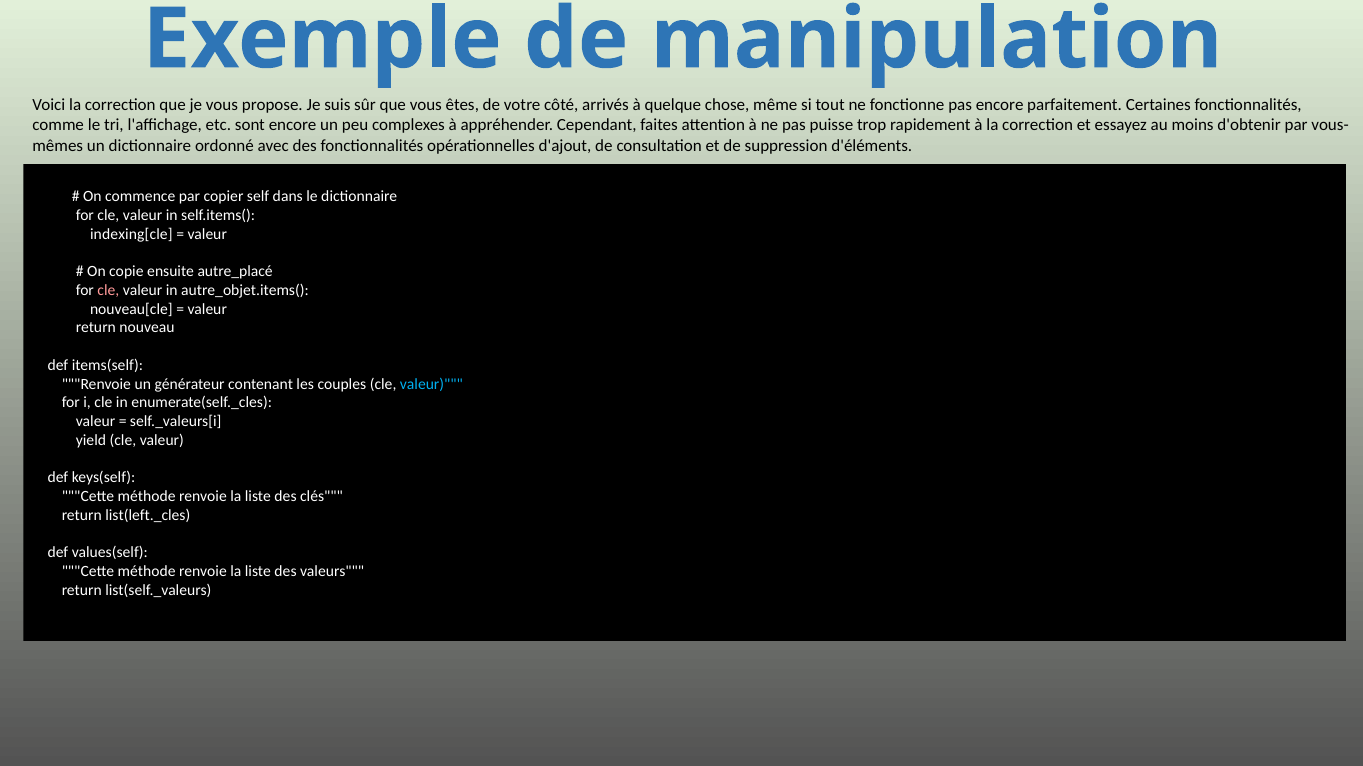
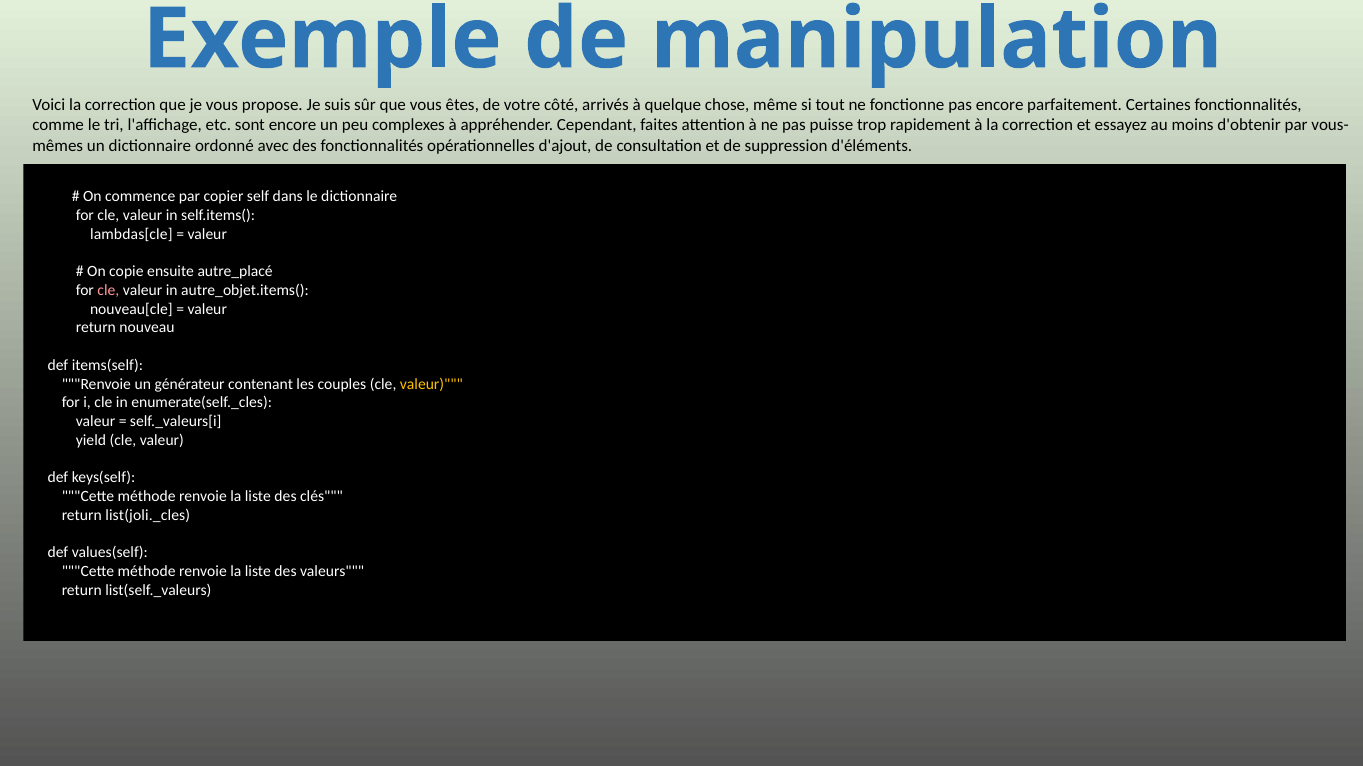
indexing[cle: indexing[cle -> lambdas[cle (131, 234)
valeur colour: light blue -> yellow (431, 384)
list(left._cles: list(left._cles -> list(joli._cles (148, 516)
